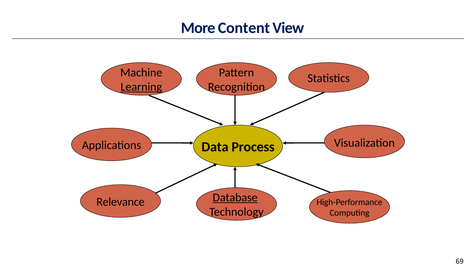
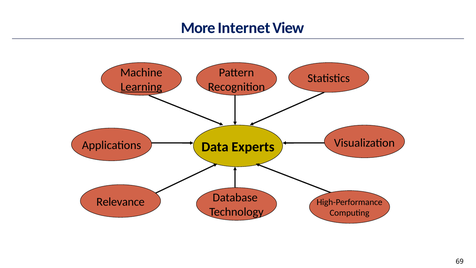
Content: Content -> Internet (244, 28)
Process: Process -> Experts (253, 147)
Database underline: present -> none (235, 197)
